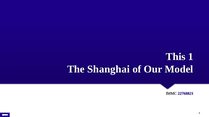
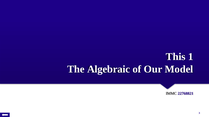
Shanghai: Shanghai -> Algebraic (109, 69)
